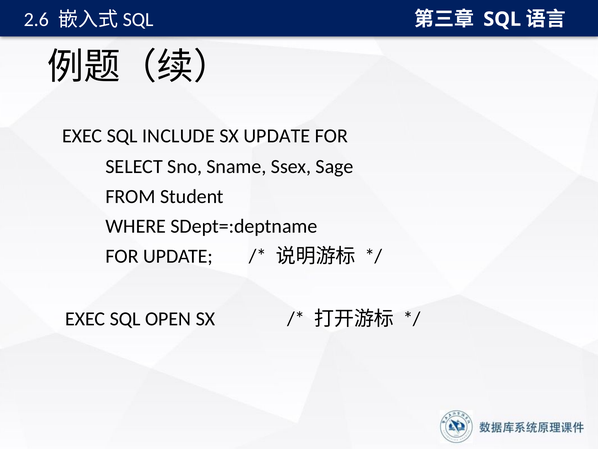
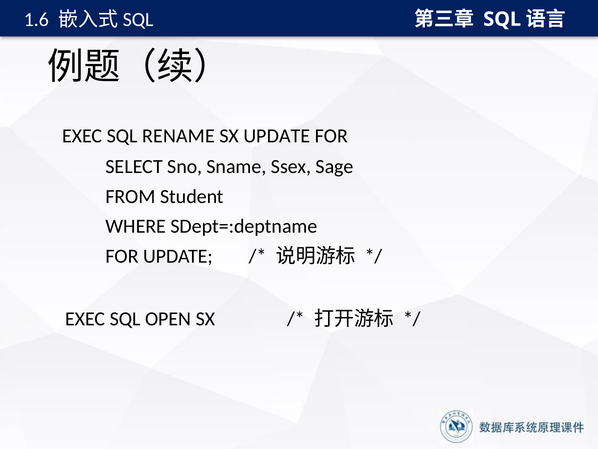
2.6: 2.6 -> 1.6 (36, 20)
INCLUDE: INCLUDE -> RENAME (178, 136)
